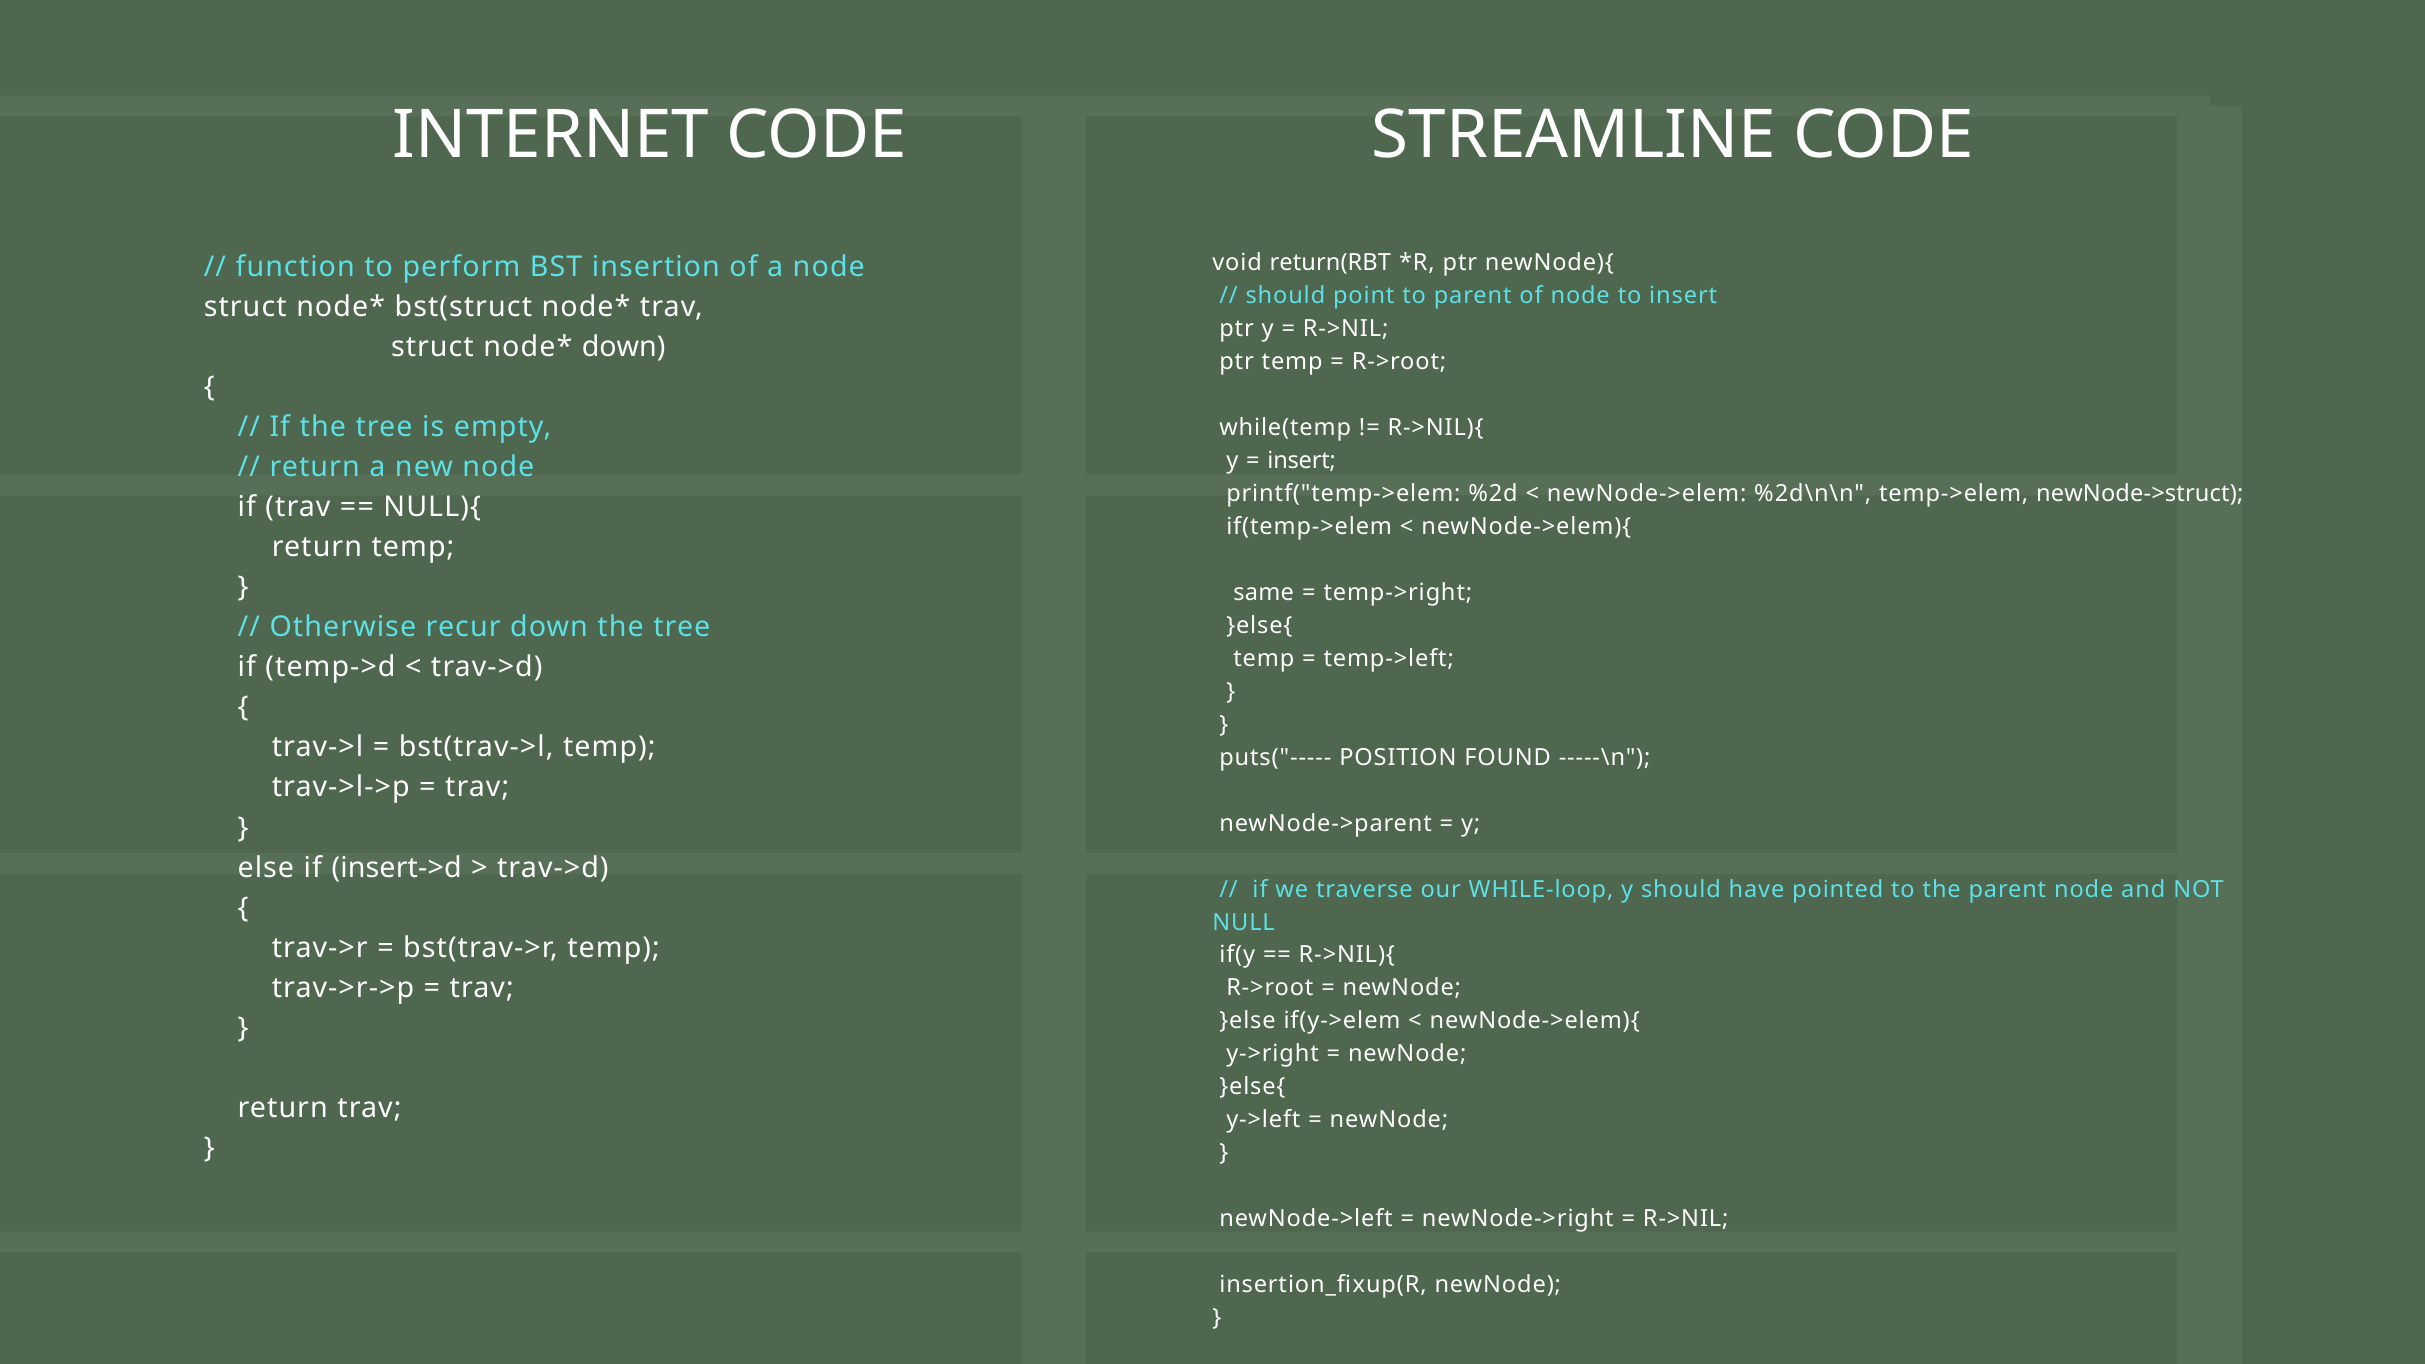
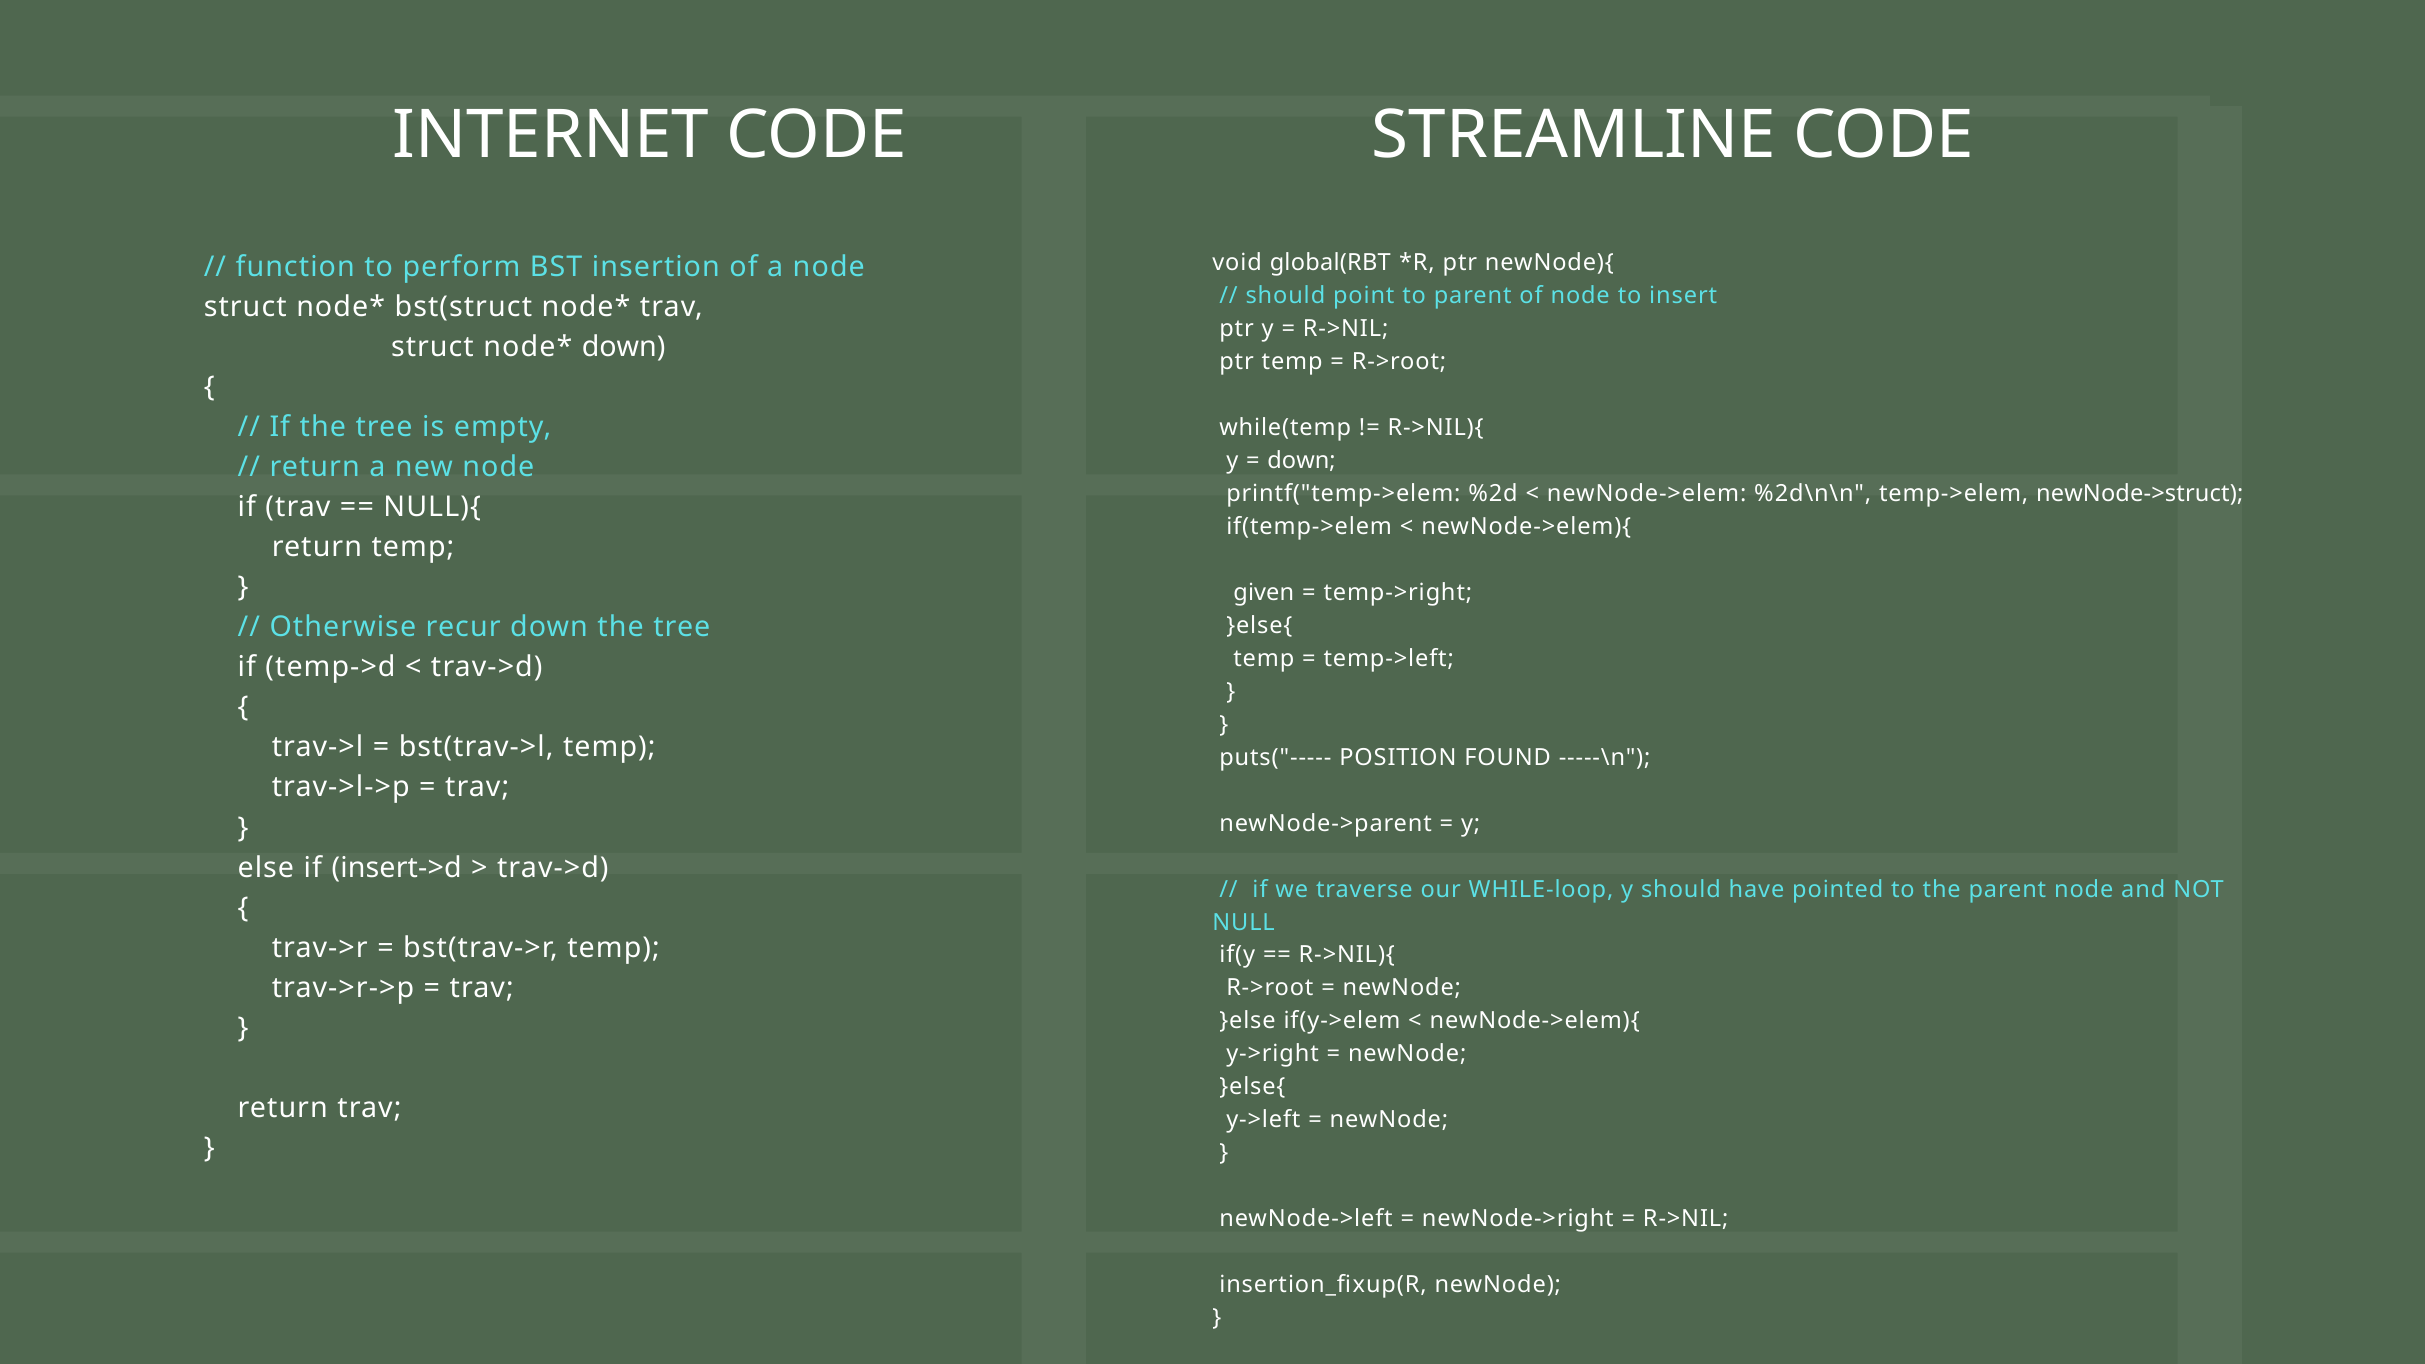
return(RBT: return(RBT -> global(RBT (1330, 263)
insert: insert -> down (1302, 460)
same: same -> given (1264, 592)
